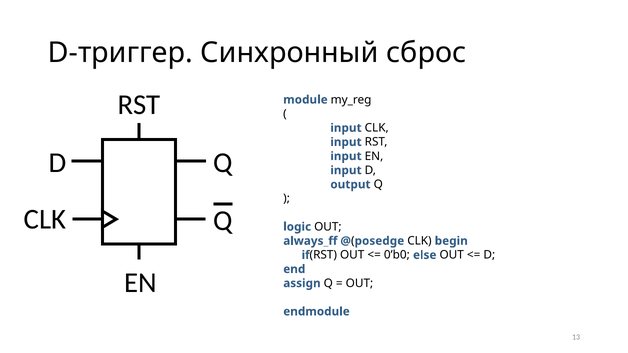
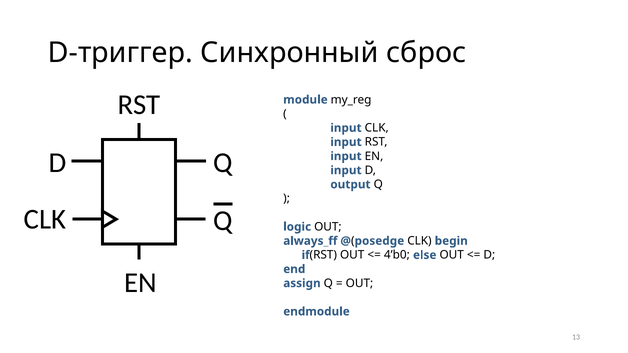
0’b0: 0’b0 -> 4’b0 (397, 255)
